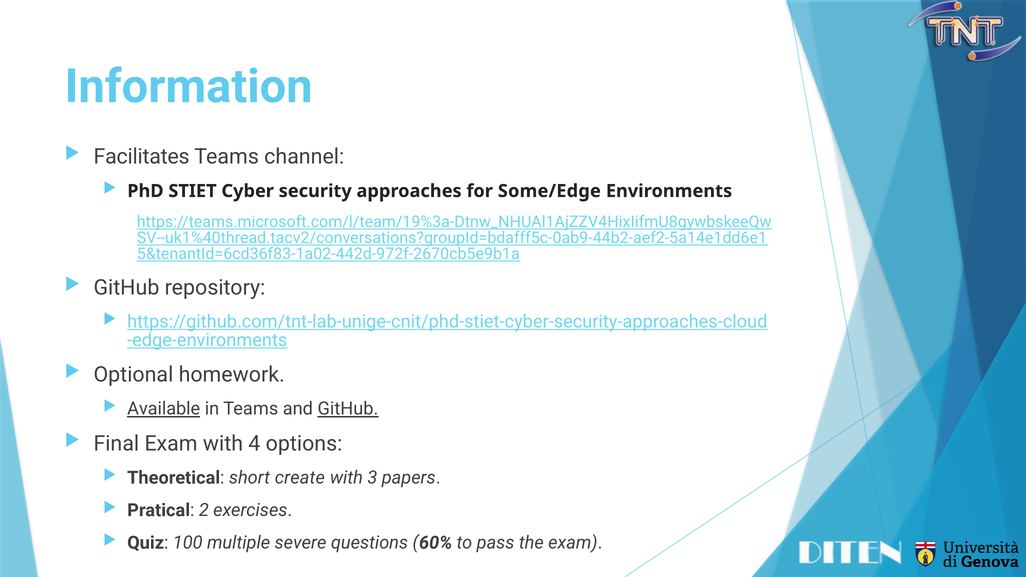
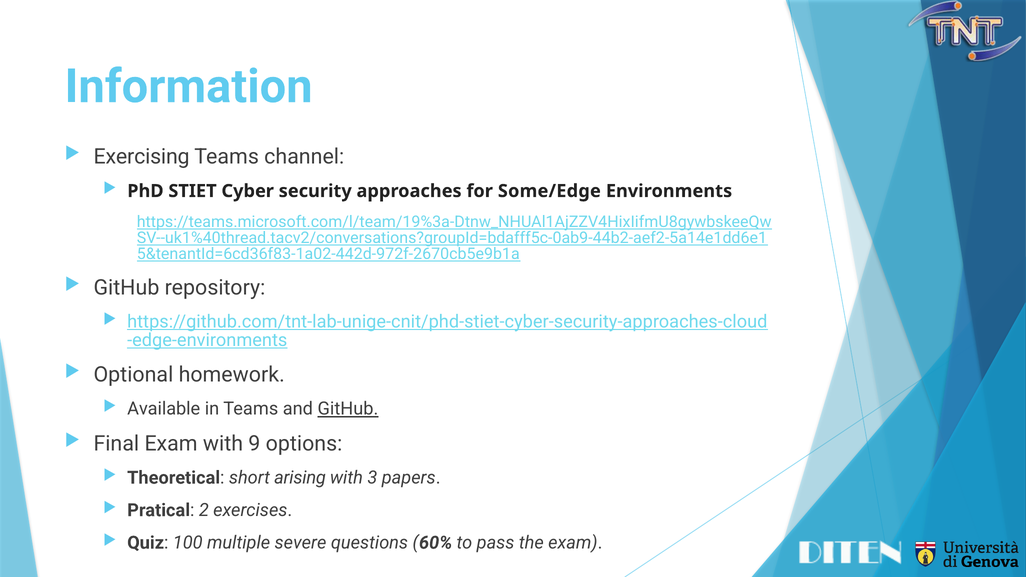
Facilitates: Facilitates -> Exercising (142, 157)
Available underline: present -> none (164, 409)
4: 4 -> 9 (254, 444)
create: create -> arising (300, 478)
